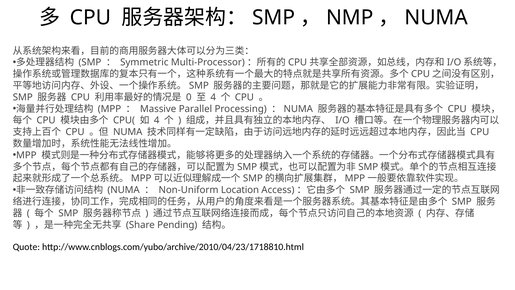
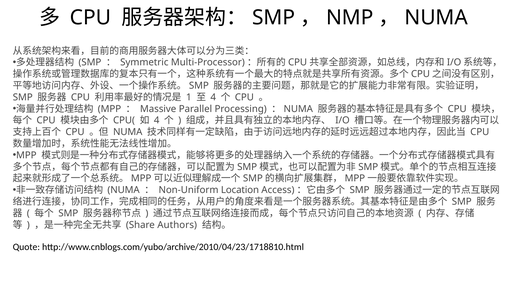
0: 0 -> 1 (189, 97)
Pending: Pending -> Authors (177, 225)
